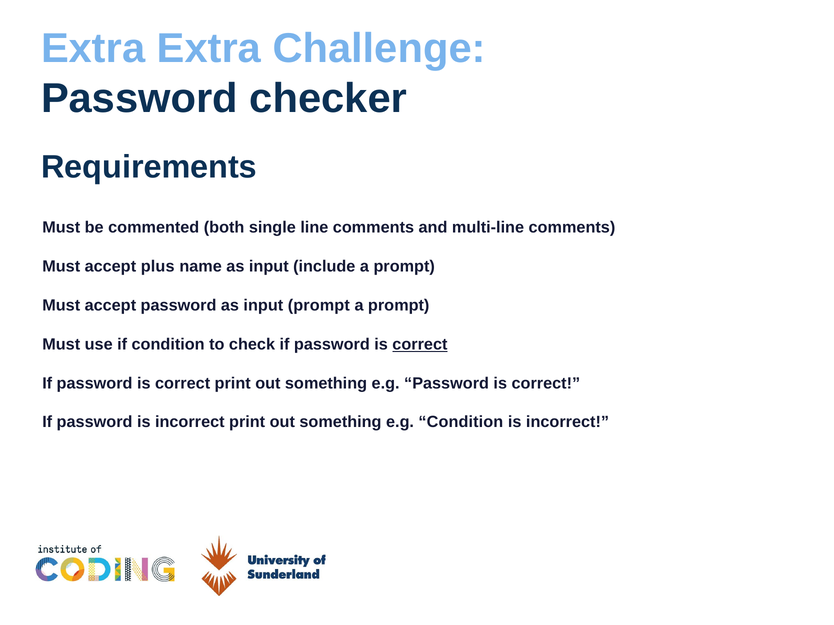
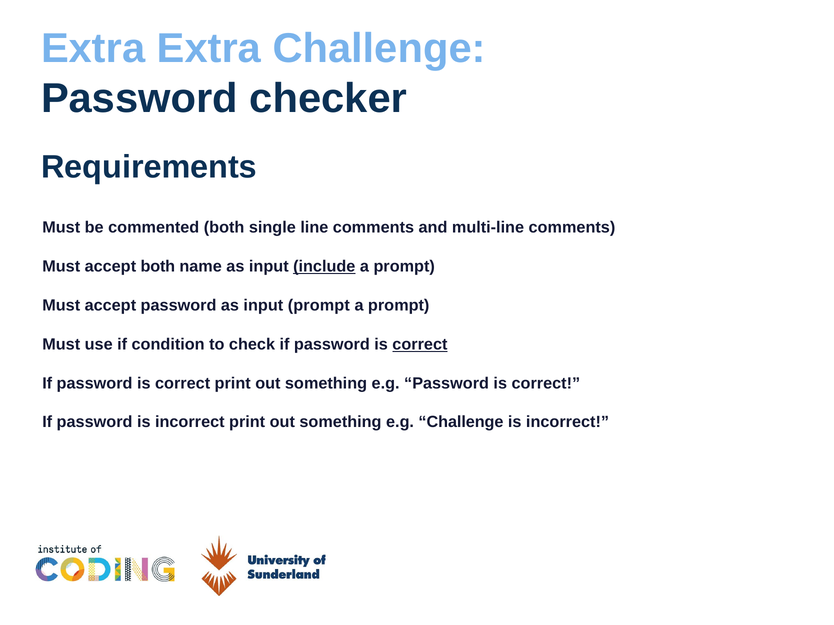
accept plus: plus -> both (158, 267)
include underline: none -> present (324, 267)
e.g Condition: Condition -> Challenge (461, 422)
